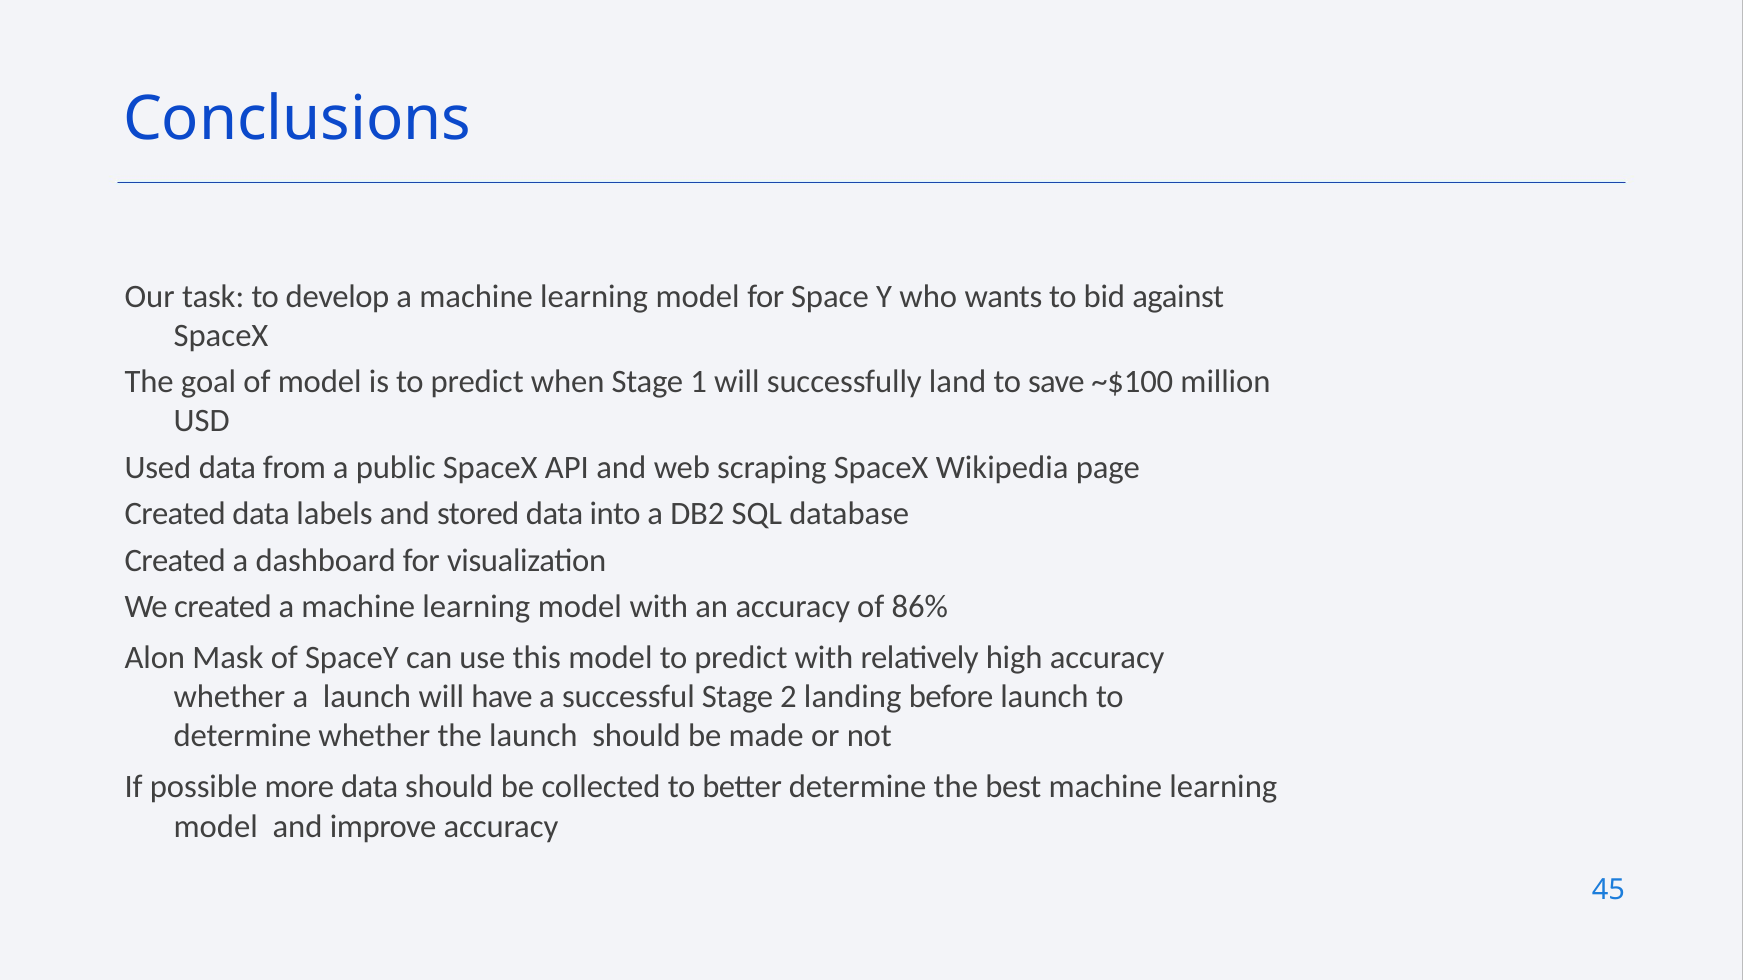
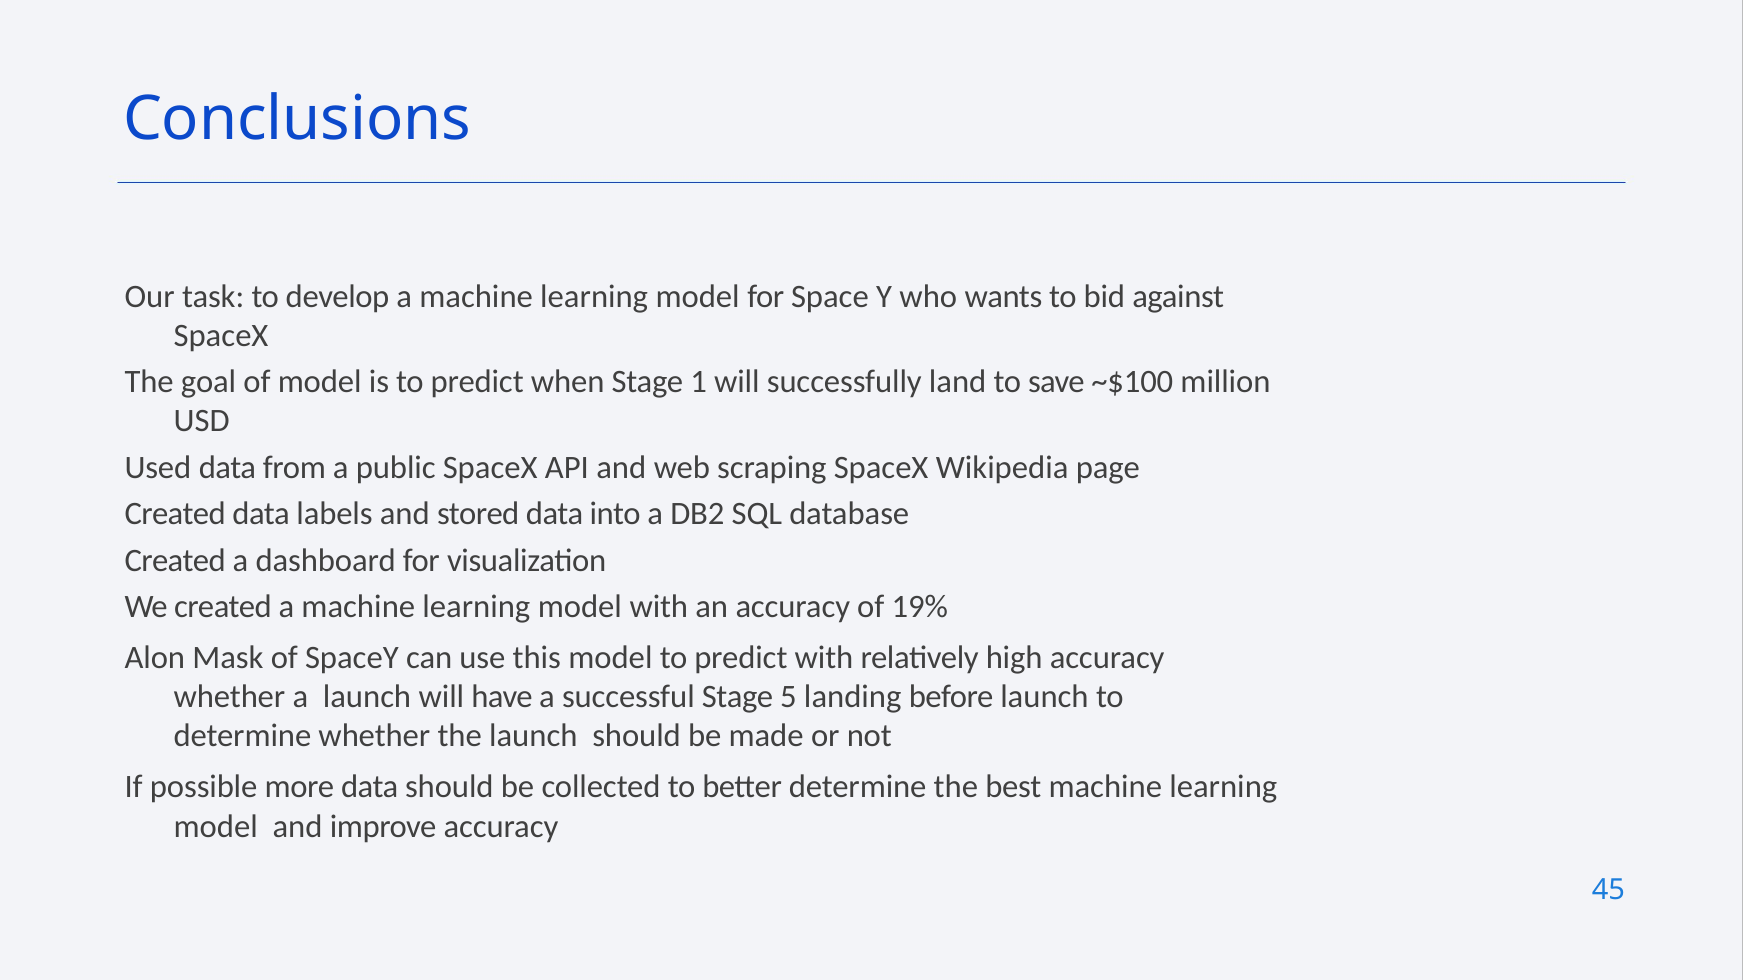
86%: 86% -> 19% (920, 607)
2: 2 -> 5 (788, 697)
